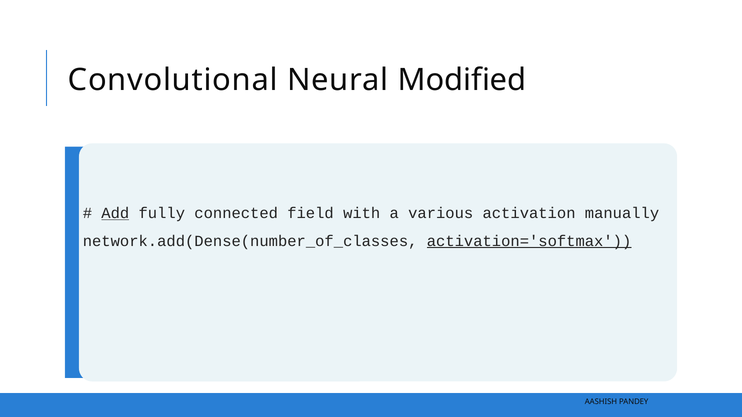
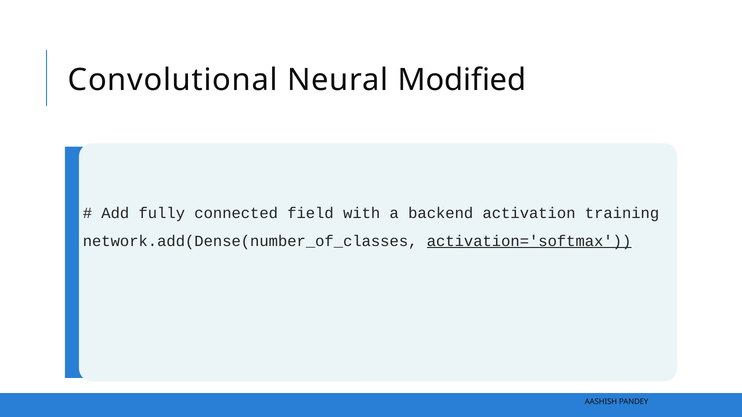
Add underline: present -> none (115, 213)
various: various -> backend (441, 213)
manually: manually -> training (622, 213)
